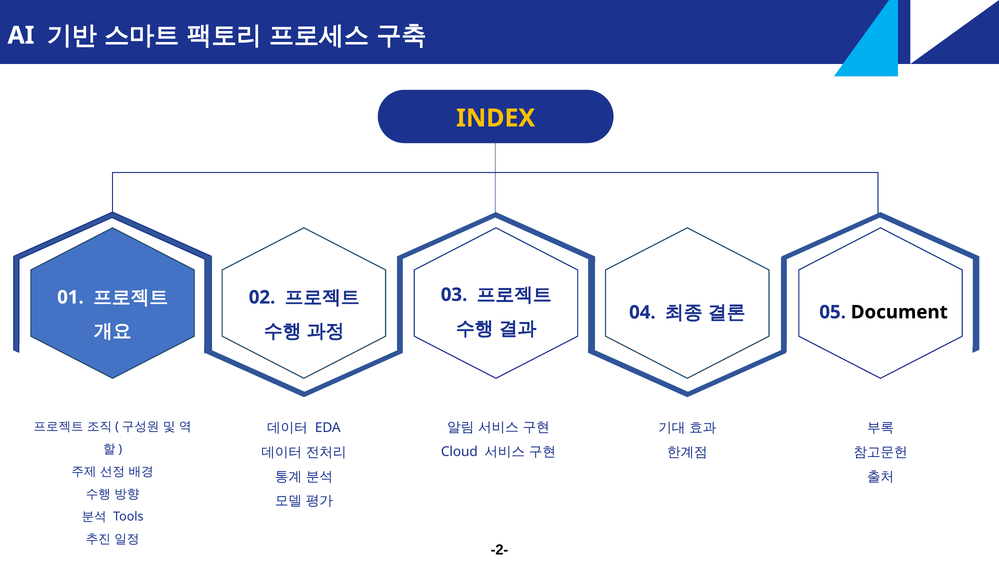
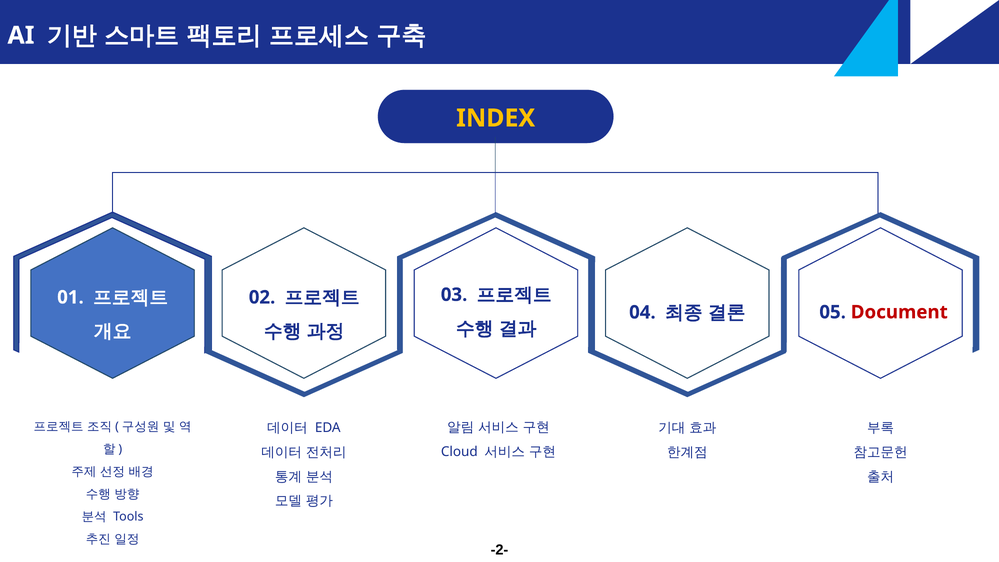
Document colour: black -> red (899, 312)
